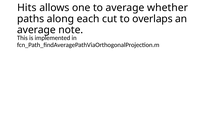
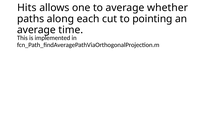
overlaps: overlaps -> pointing (152, 19)
note: note -> time (71, 30)
